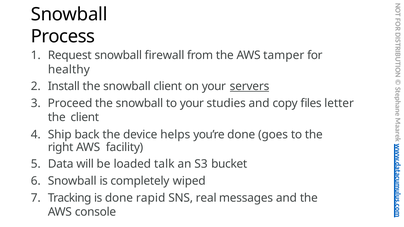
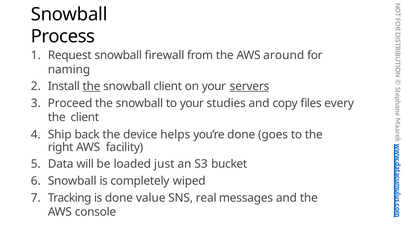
tamper: tamper -> around (284, 55)
healthy: healthy -> naming (69, 70)
the underline: none -> present (91, 86)
letter: letter -> every (339, 103)
talk: talk -> just (164, 164)
rapid: rapid -> value (151, 198)
